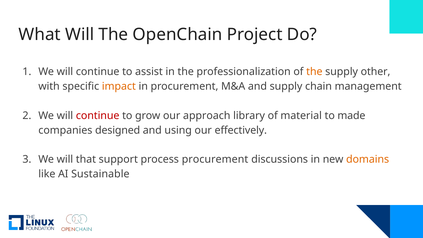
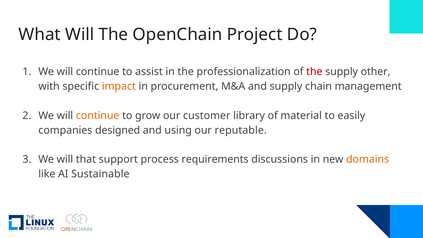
the colour: orange -> red (314, 72)
continue colour: red -> orange (98, 116)
approach: approach -> customer (207, 116)
made: made -> easily (351, 116)
effectively: effectively -> reputable (241, 130)
process procurement: procurement -> requirements (215, 159)
